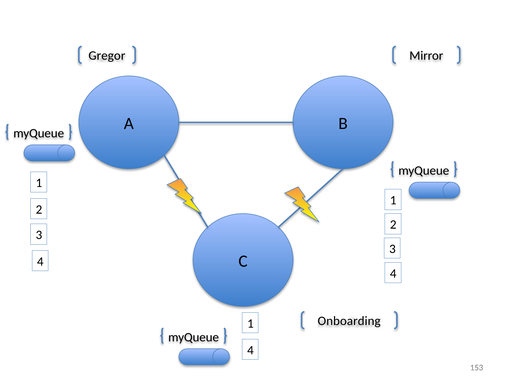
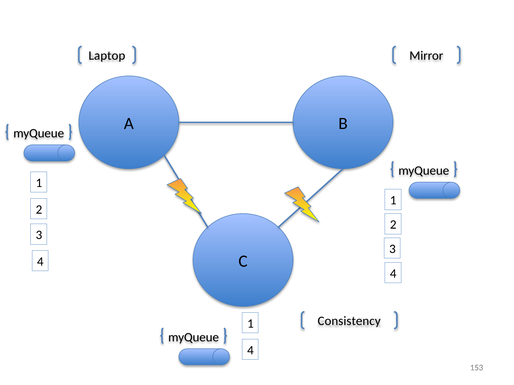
Gregor: Gregor -> Laptop (107, 56)
Onboarding: Onboarding -> Consistency (349, 321)
